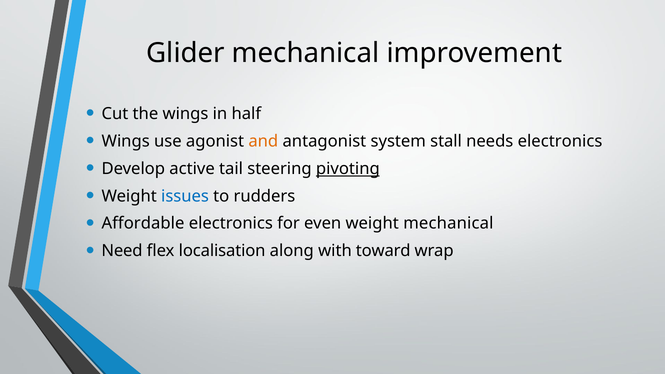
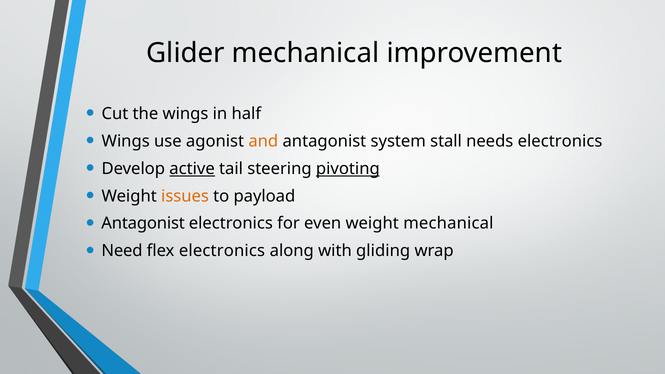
active underline: none -> present (192, 169)
issues colour: blue -> orange (185, 196)
rudders: rudders -> payload (264, 196)
Affordable: Affordable -> Antagonist (143, 224)
flex localisation: localisation -> electronics (222, 251)
toward: toward -> gliding (383, 251)
